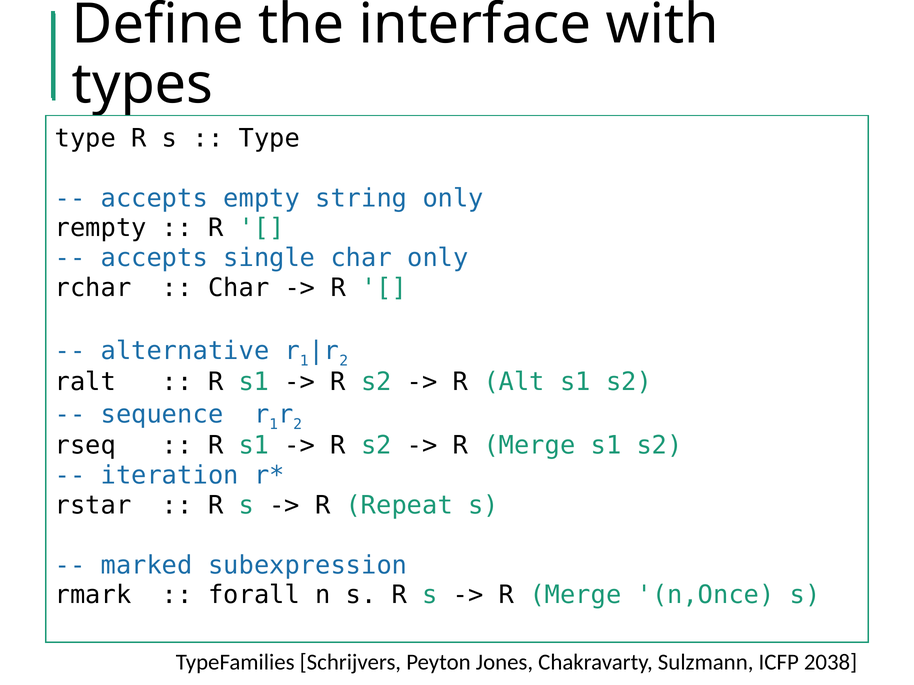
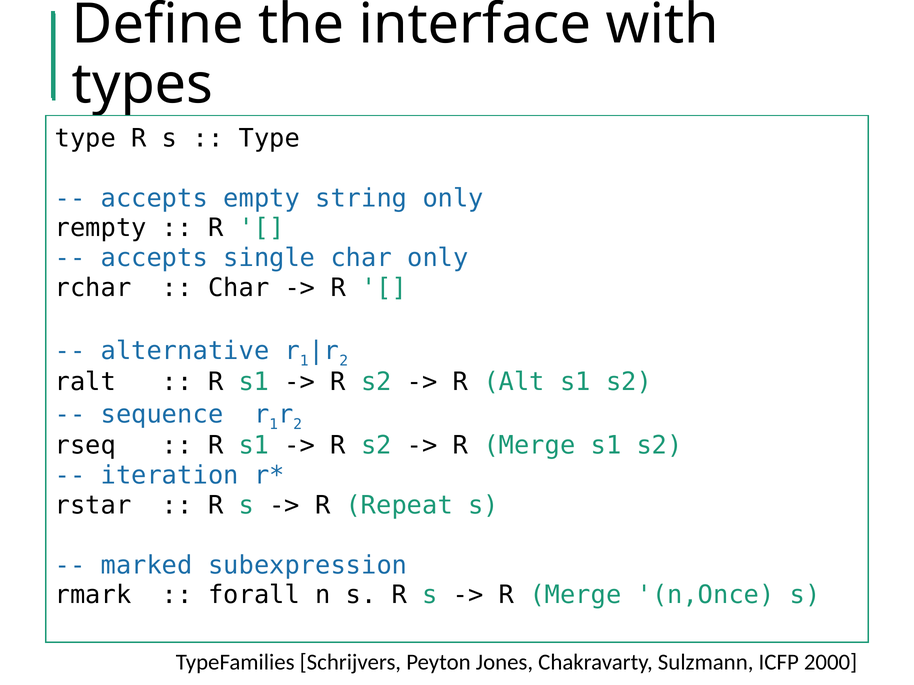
2038: 2038 -> 2000 (831, 662)
